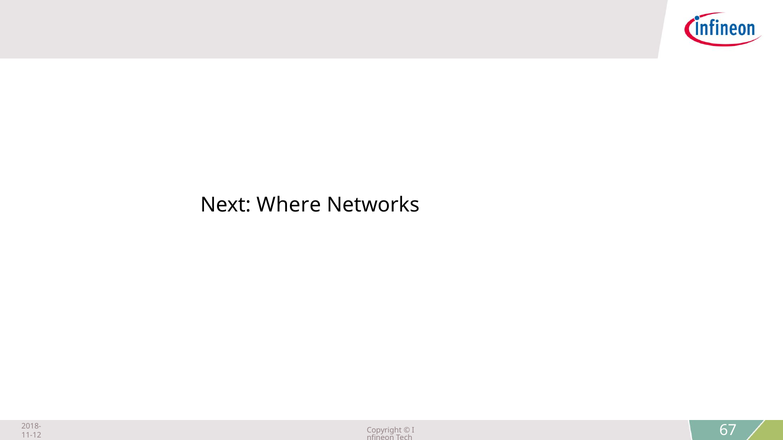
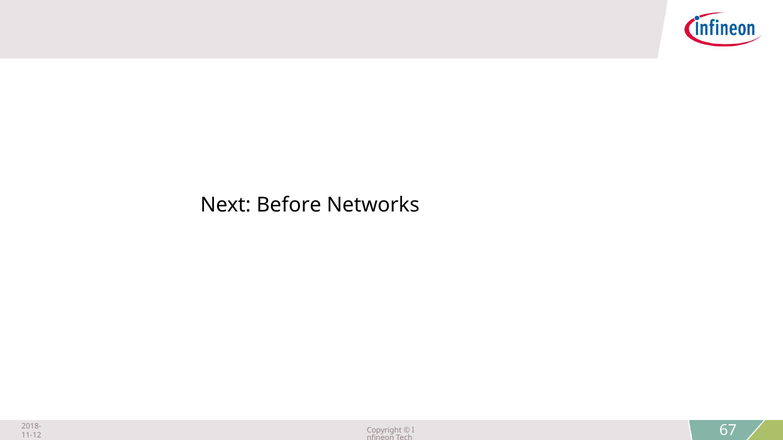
Where: Where -> Before (289, 205)
